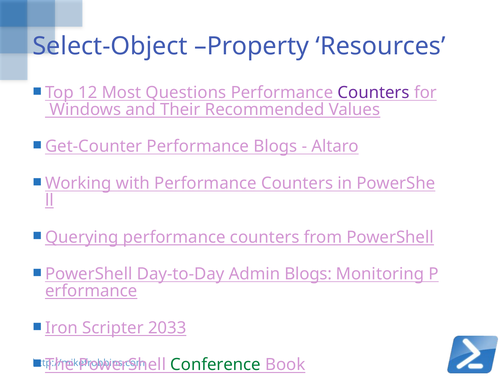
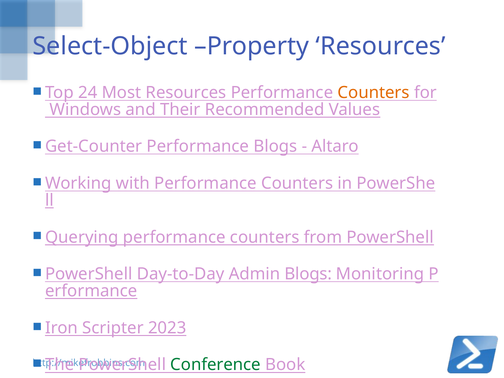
12: 12 -> 24 (88, 93)
Most Questions: Questions -> Resources (186, 93)
Counters colour: purple -> orange (374, 93)
2033: 2033 -> 2023 (167, 328)
